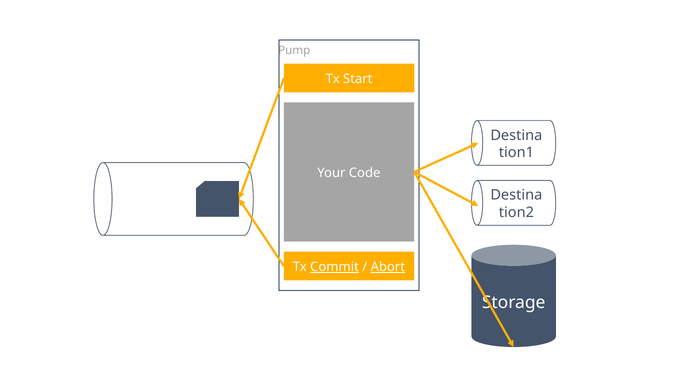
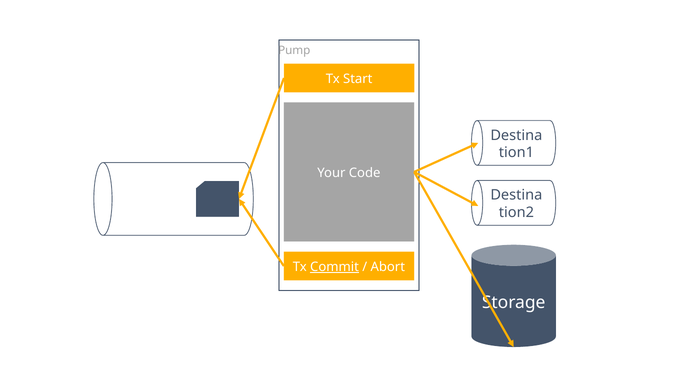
Abort underline: present -> none (388, 267)
